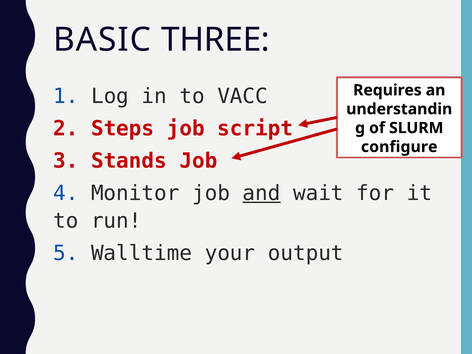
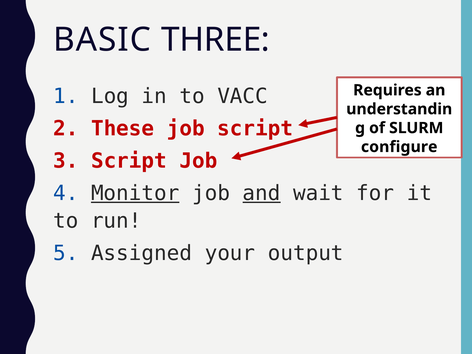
Steps: Steps -> These (123, 129)
3 Stands: Stands -> Script (129, 161)
Monitor underline: none -> present (135, 193)
Walltime: Walltime -> Assigned (142, 253)
